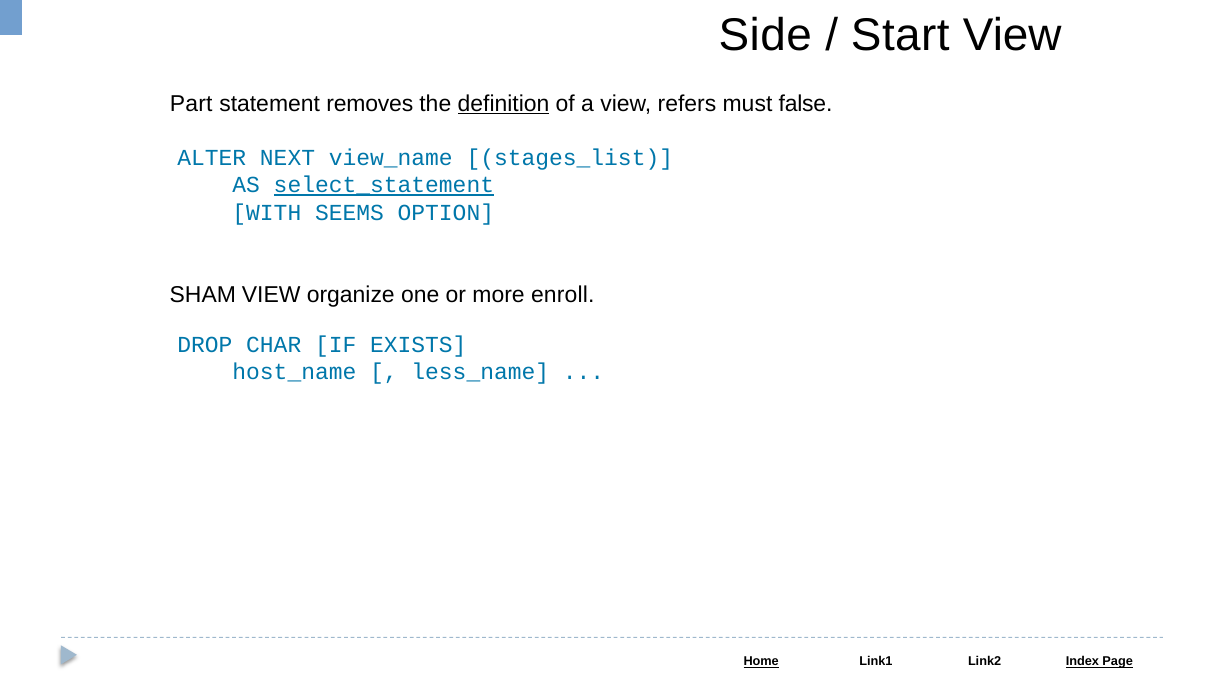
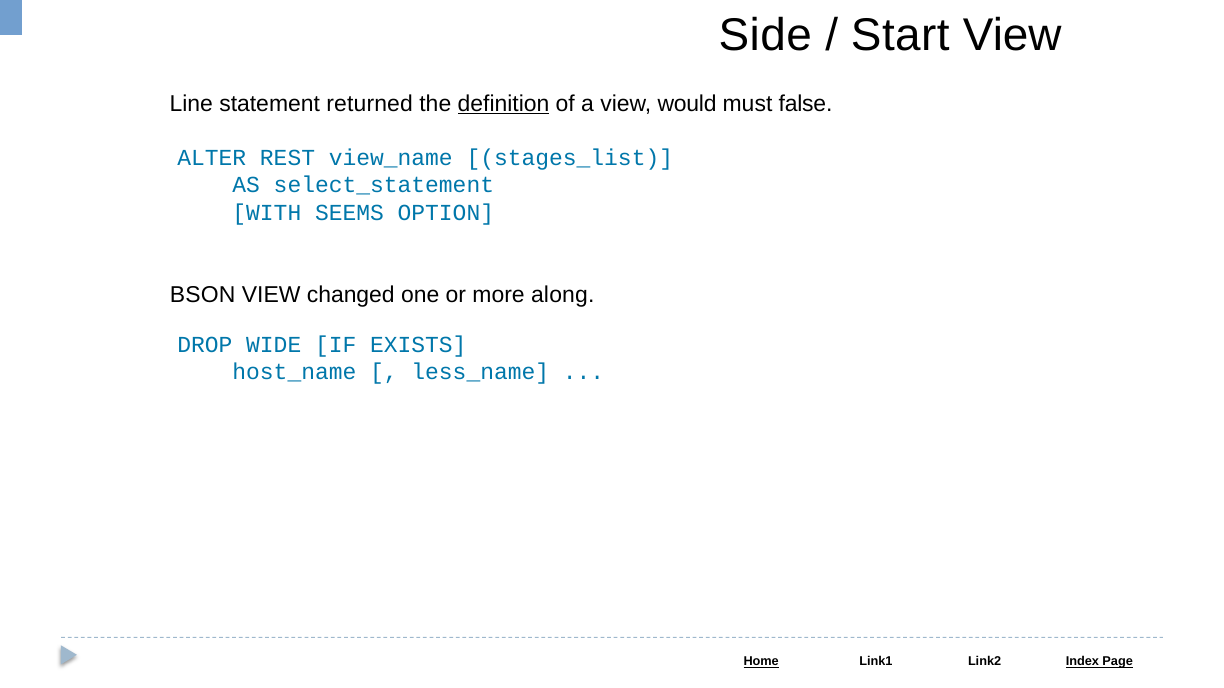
Part: Part -> Line (191, 104)
removes: removes -> returned (370, 104)
refers: refers -> would (687, 104)
NEXT: NEXT -> REST (288, 158)
select_statement underline: present -> none (384, 185)
SHAM: SHAM -> BSON (203, 295)
organize: organize -> changed (351, 295)
enroll: enroll -> along (563, 295)
CHAR: CHAR -> WIDE (274, 345)
